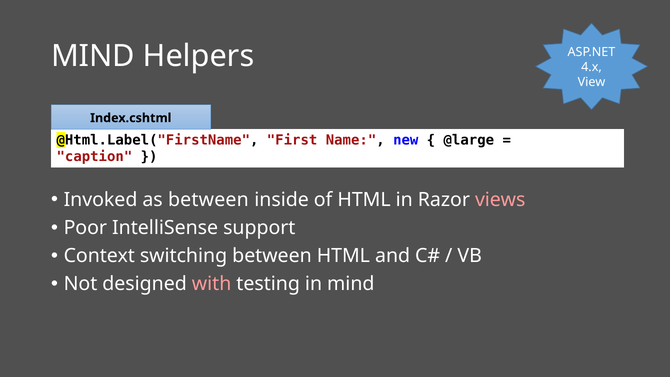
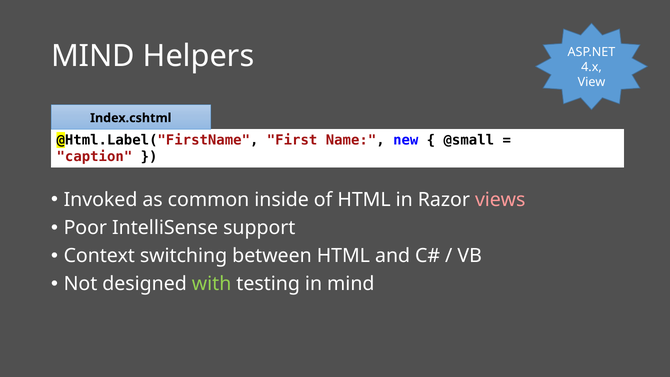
@large: @large -> @small (469, 140)
as between: between -> common (209, 200)
with colour: pink -> light green (212, 284)
